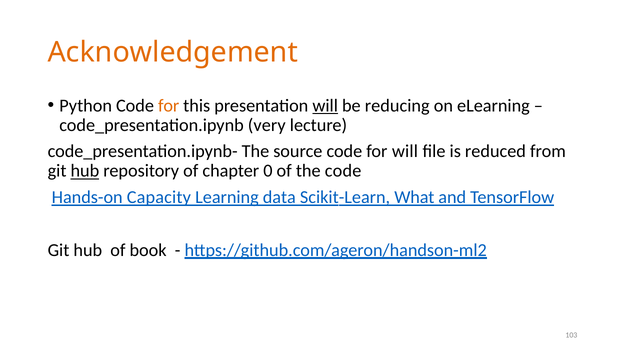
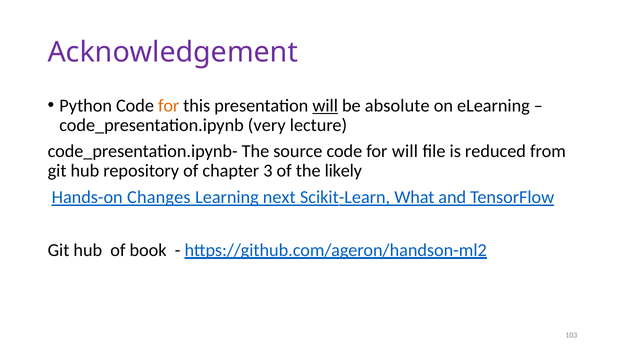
Acknowledgement colour: orange -> purple (173, 53)
reducing: reducing -> absolute (397, 106)
hub underline: present -> none (85, 171)
0: 0 -> 3 (268, 171)
the code: code -> likely (343, 171)
Capacity: Capacity -> Changes (159, 198)
data: data -> next (279, 198)
